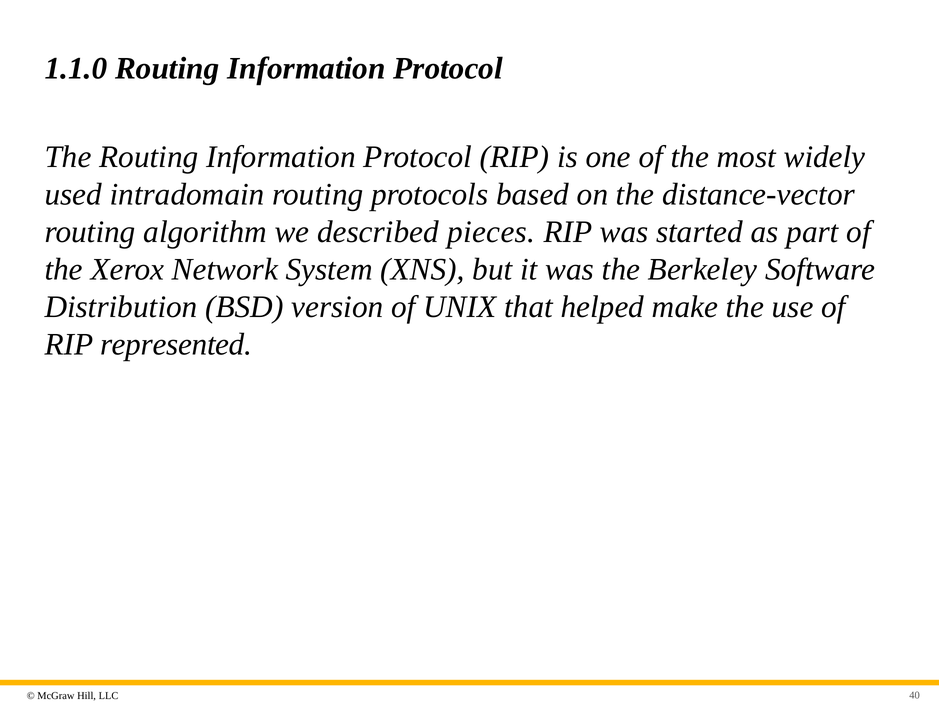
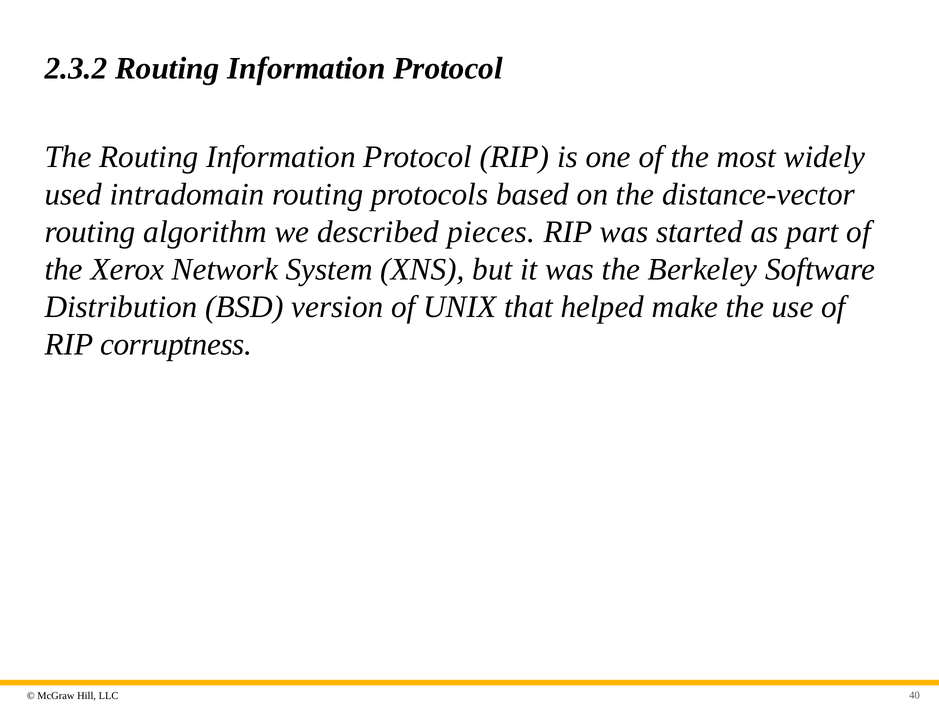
1.1.0: 1.1.0 -> 2.3.2 (76, 68)
represented: represented -> corruptness (176, 345)
